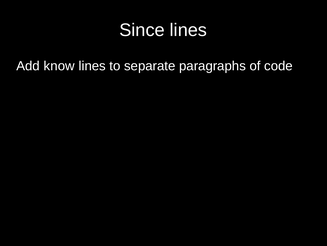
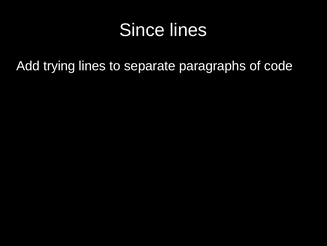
know: know -> trying (59, 66)
